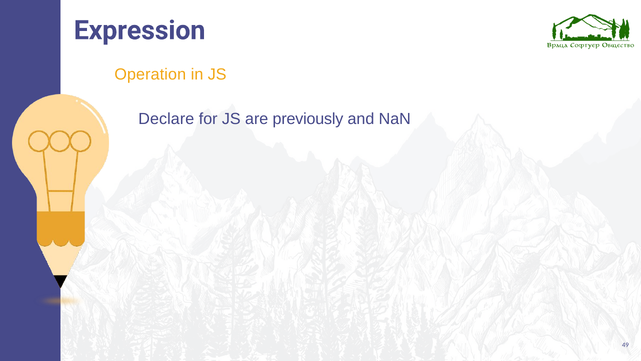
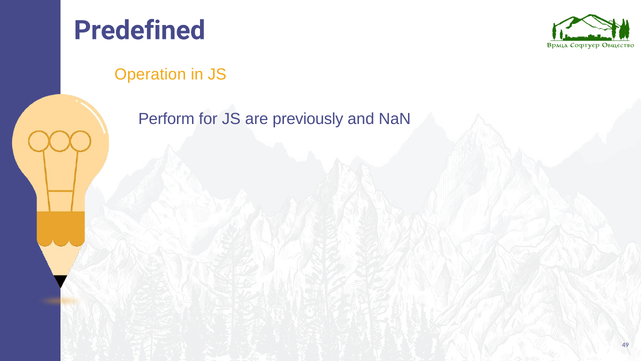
Expression: Expression -> Predefined (140, 30)
Declare: Declare -> Perform (166, 119)
